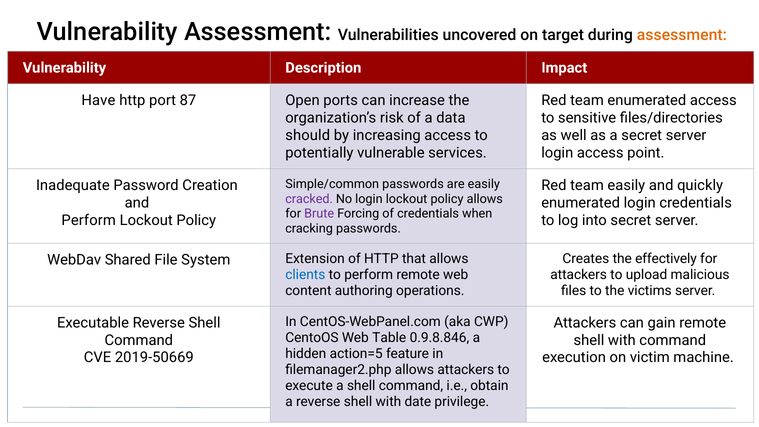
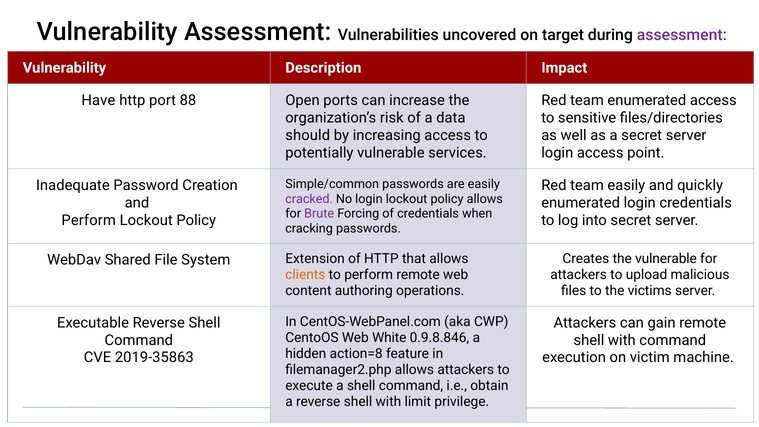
assessment colour: orange -> purple (682, 35)
87: 87 -> 88 (188, 100)
the effectively: effectively -> vulnerable (666, 259)
clients colour: blue -> orange (305, 275)
Table: Table -> White (389, 338)
action=5: action=5 -> action=8 (356, 354)
2019-50669: 2019-50669 -> 2019-35863 (154, 358)
date: date -> limit (418, 402)
